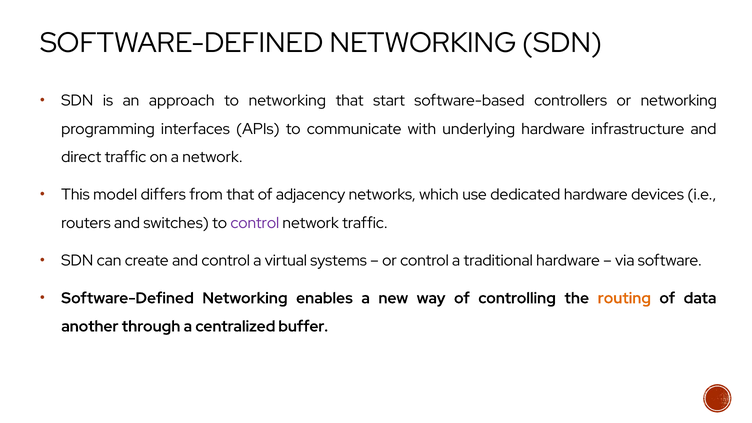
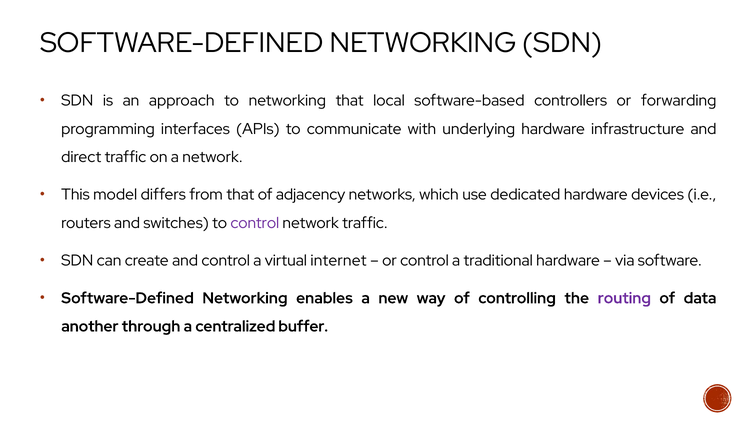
start: start -> local (389, 101)
or networking: networking -> forwarding (679, 101)
systems: systems -> internet (338, 261)
routing colour: orange -> purple (624, 298)
